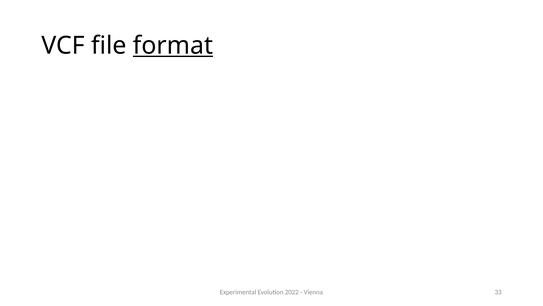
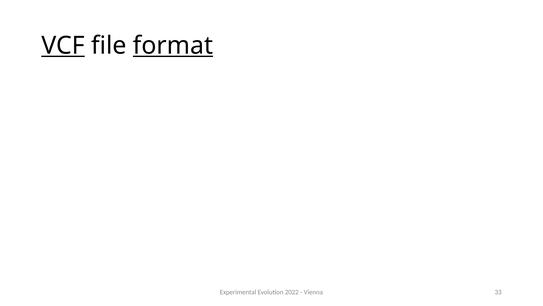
VCF underline: none -> present (63, 46)
